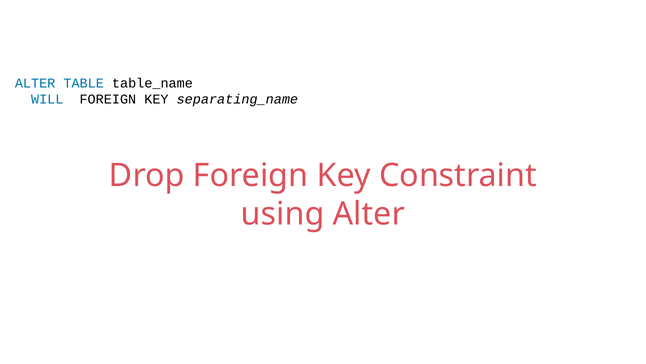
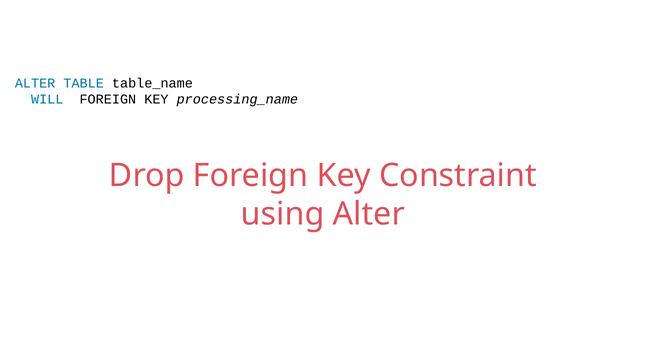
separating_name: separating_name -> processing_name (237, 99)
